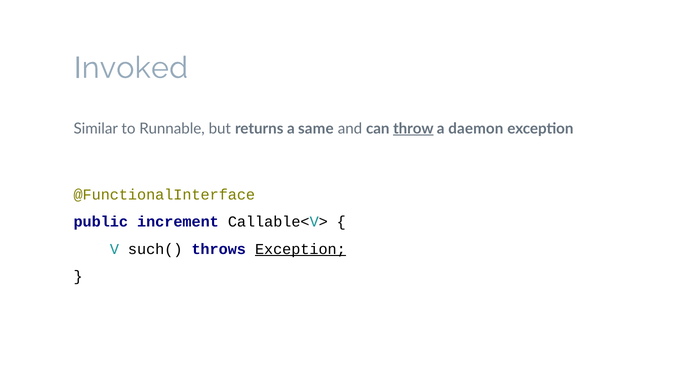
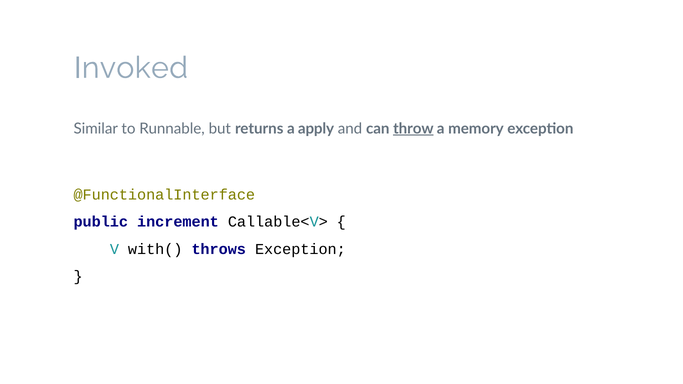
same: same -> apply (316, 129)
daemon: daemon -> memory (476, 129)
such(: such( -> with( (155, 249)
Exception underline: present -> none (300, 249)
